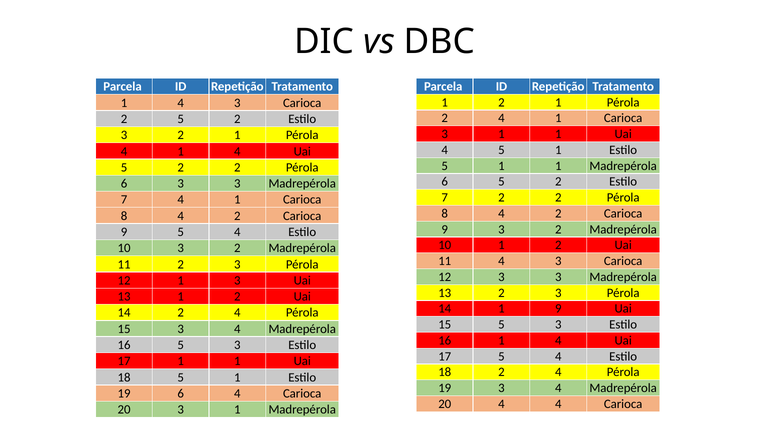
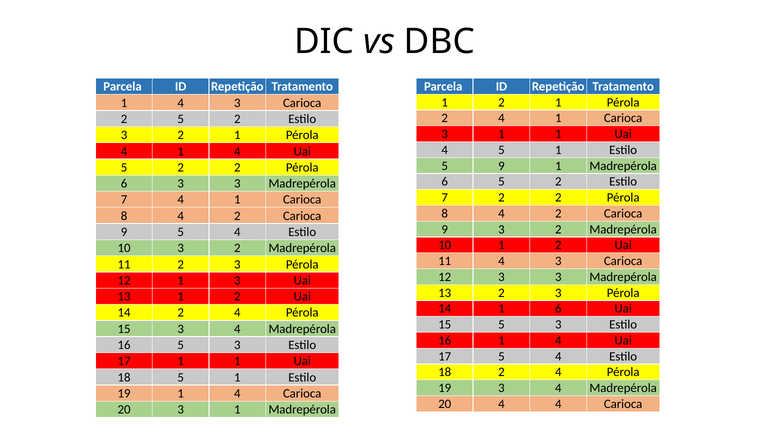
1: 1 -> 9 (501, 166)
1 9: 9 -> 6 (558, 309)
19 6: 6 -> 1 (181, 394)
